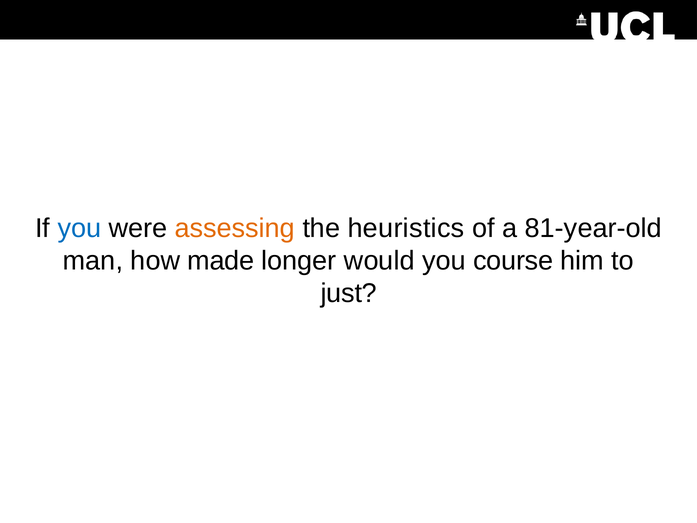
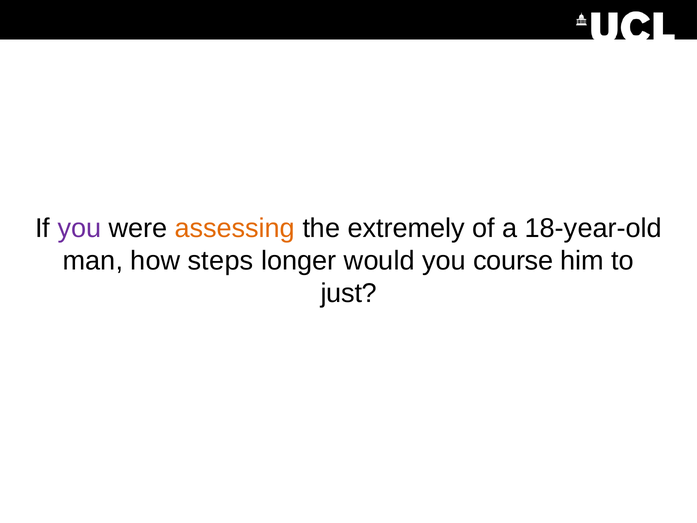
you colour: blue -> purple (79, 228)
heuristics: heuristics -> extremely (406, 228)
81-year-old: 81-year-old -> 18-year-old (593, 228)
made: made -> steps (221, 261)
